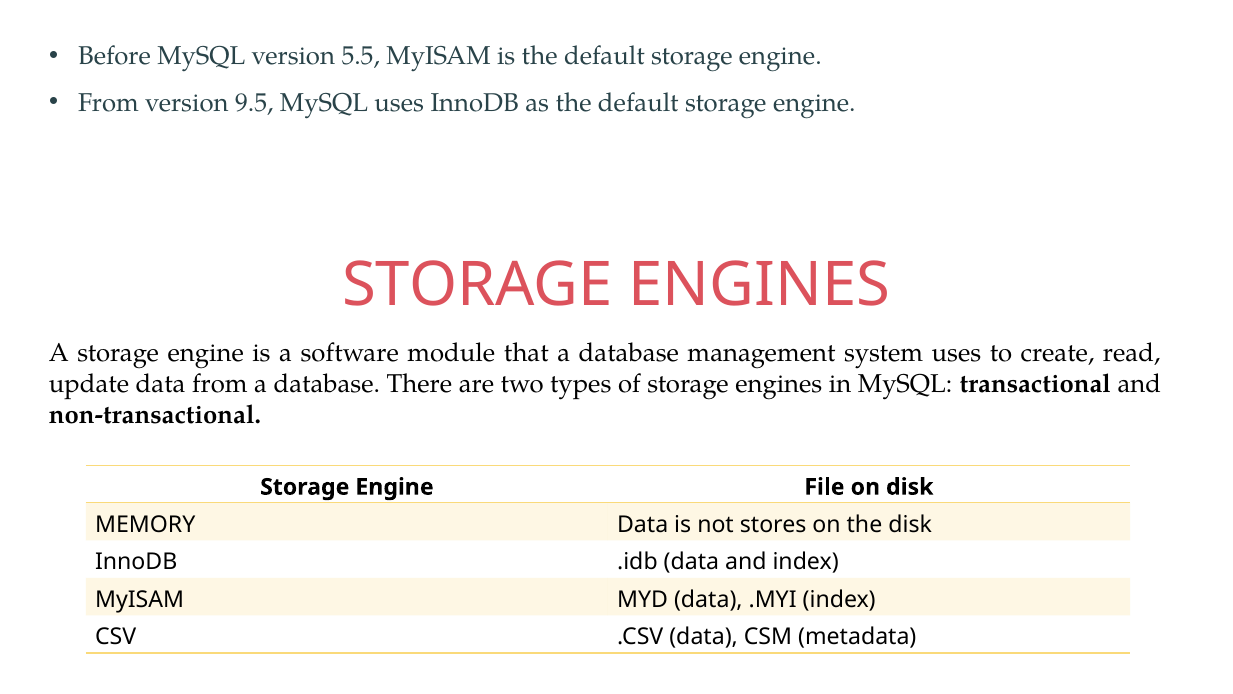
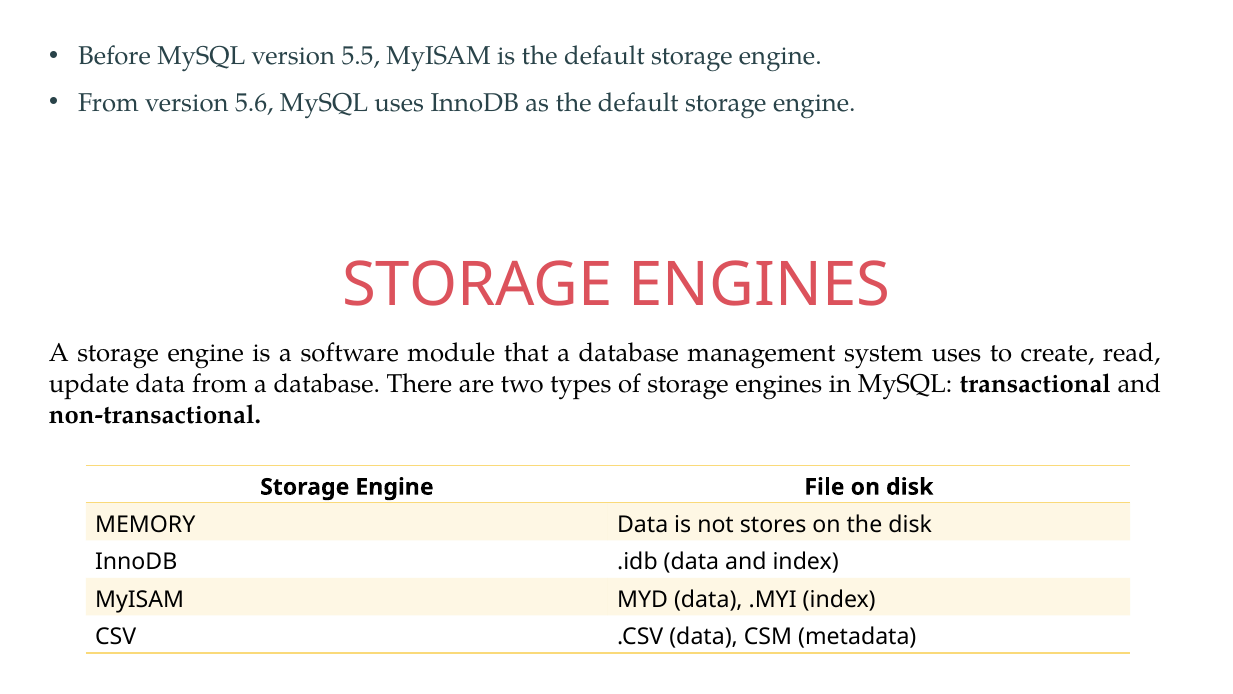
9.5: 9.5 -> 5.6 (254, 103)
